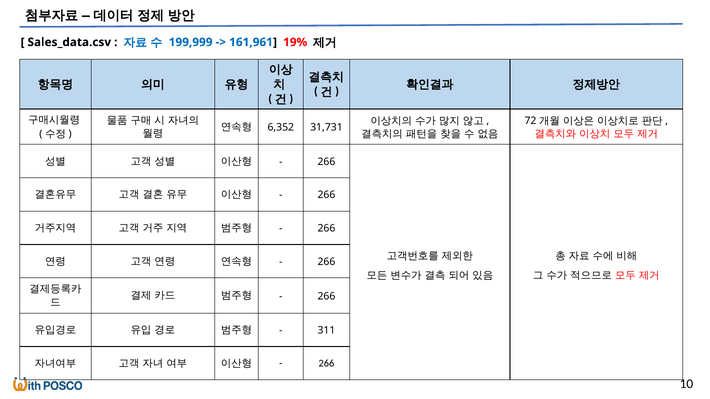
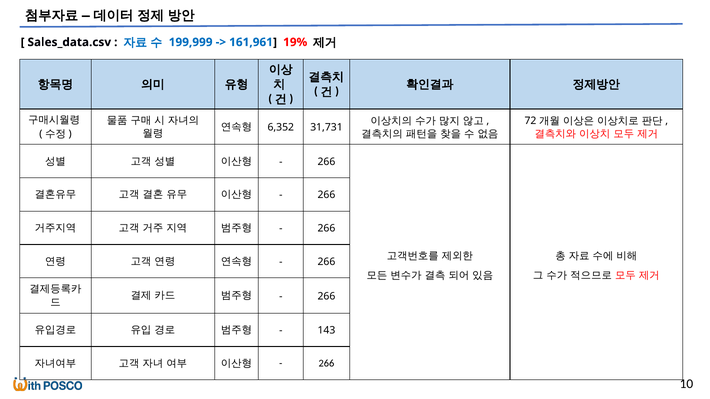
311: 311 -> 143 (326, 331)
